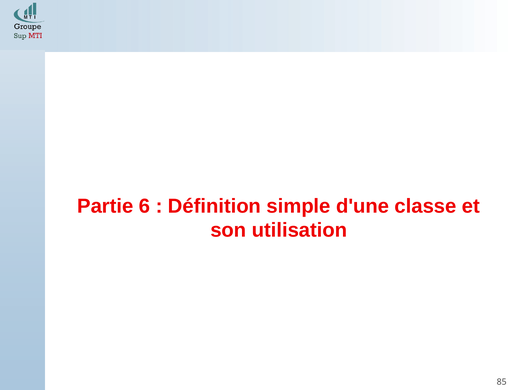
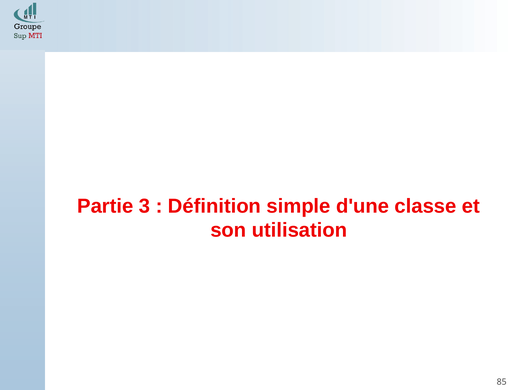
6: 6 -> 3 (145, 206)
